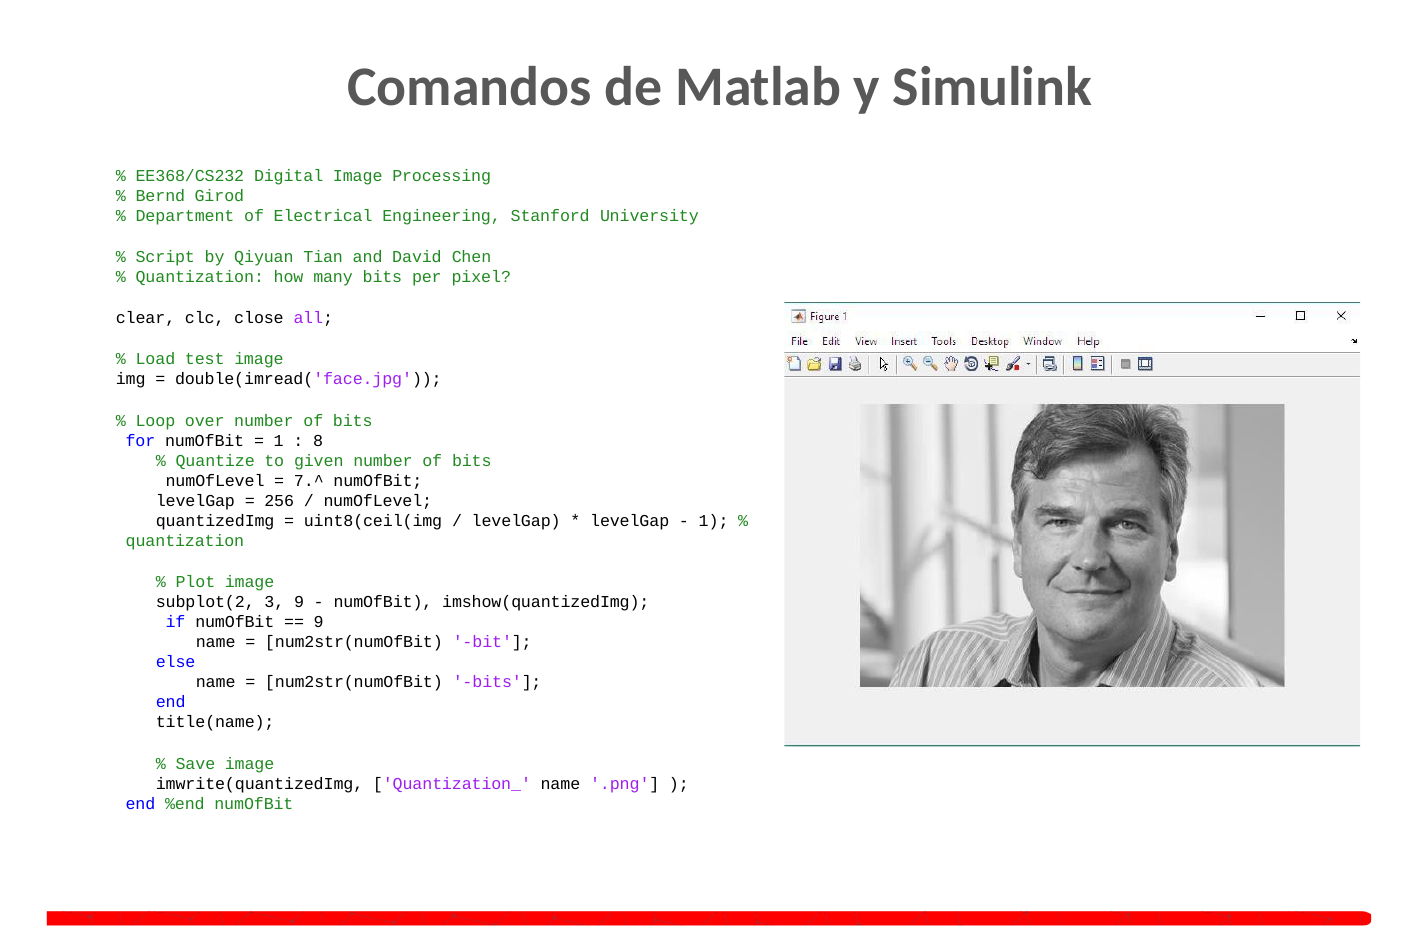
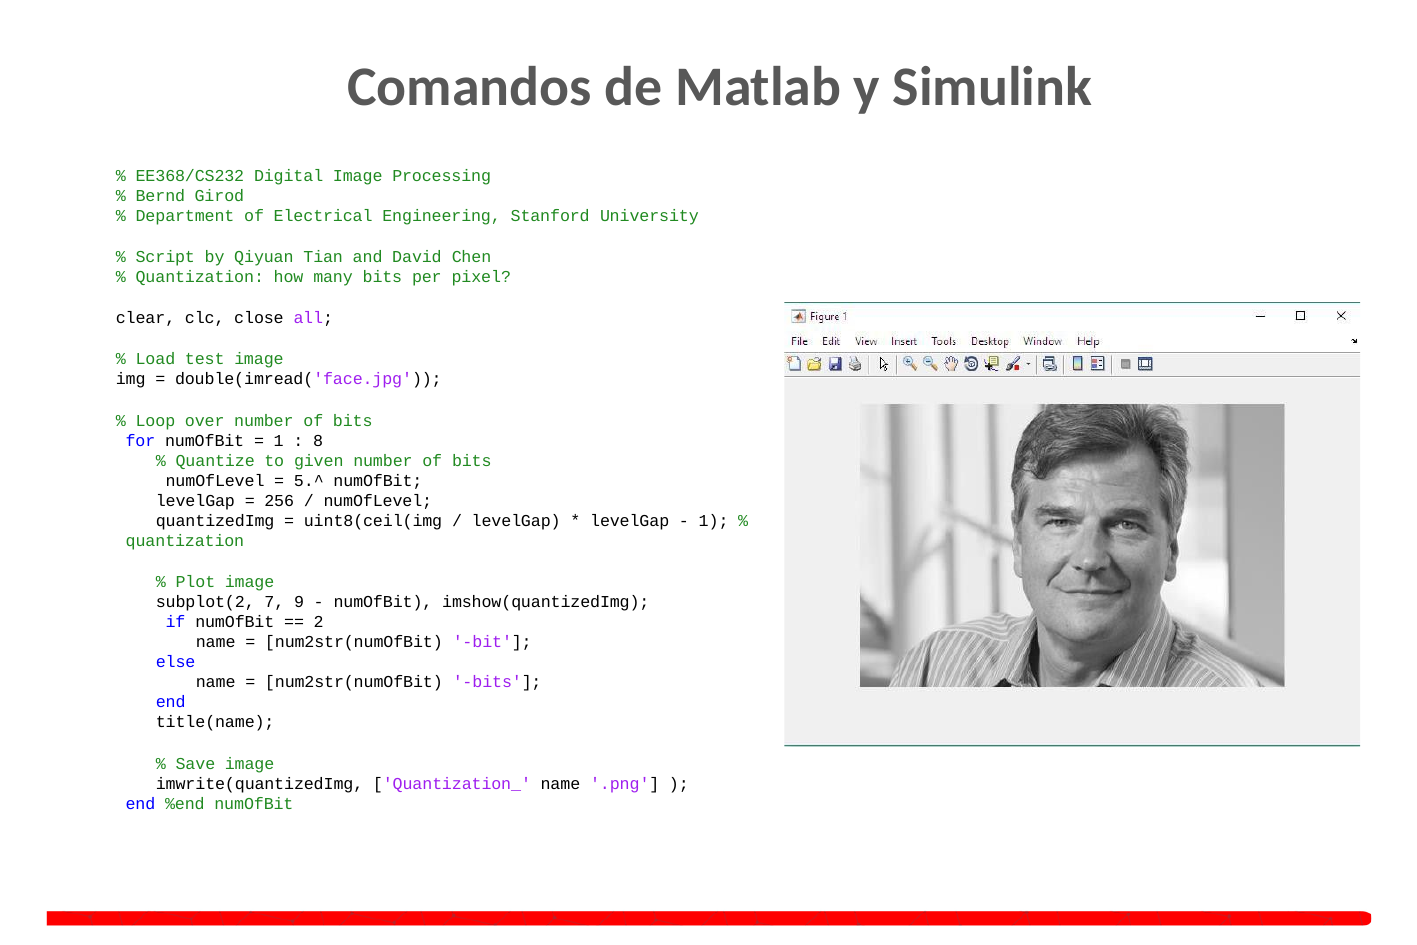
7.^: 7.^ -> 5.^ (309, 481)
3: 3 -> 7 (274, 602)
9: 9 -> 2 (319, 622)
